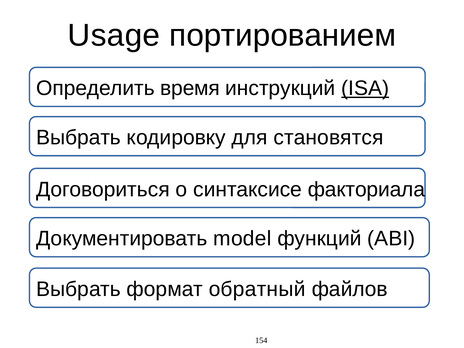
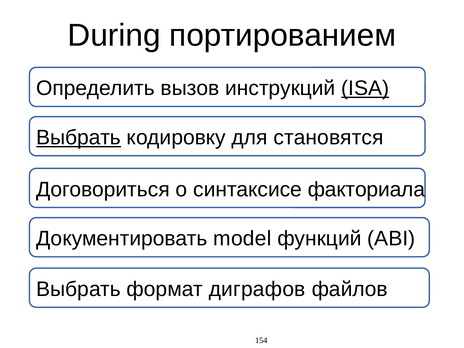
Usage: Usage -> During (114, 35)
время: время -> вызов (190, 88)
Выбрать underline: none -> present (79, 138)
обратный: обратный -> диграфов (257, 289)
